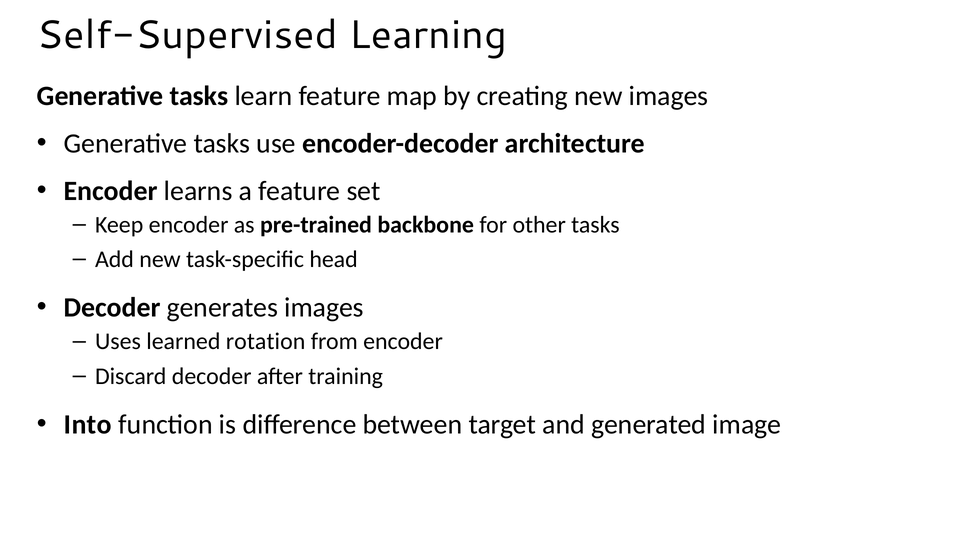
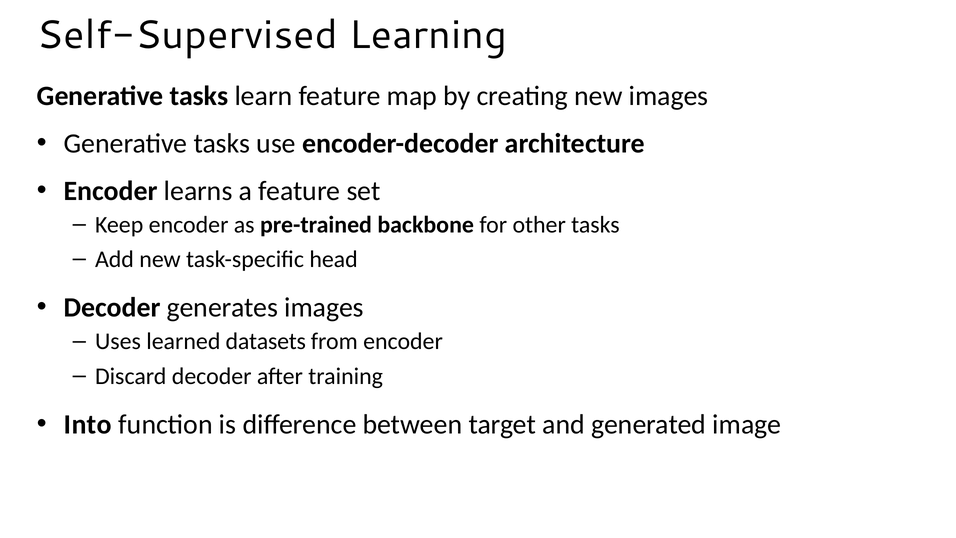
rotation: rotation -> datasets (266, 341)
